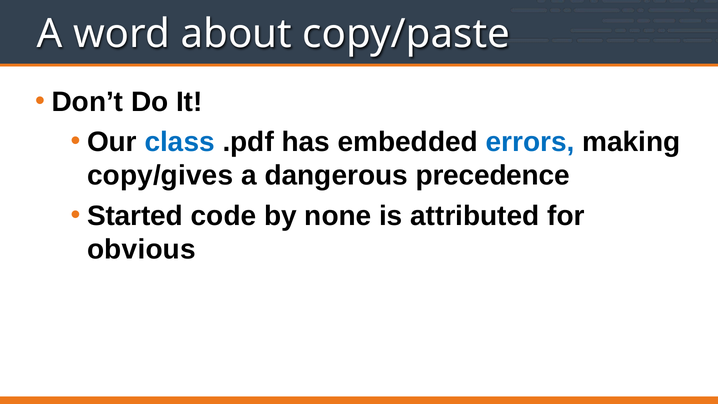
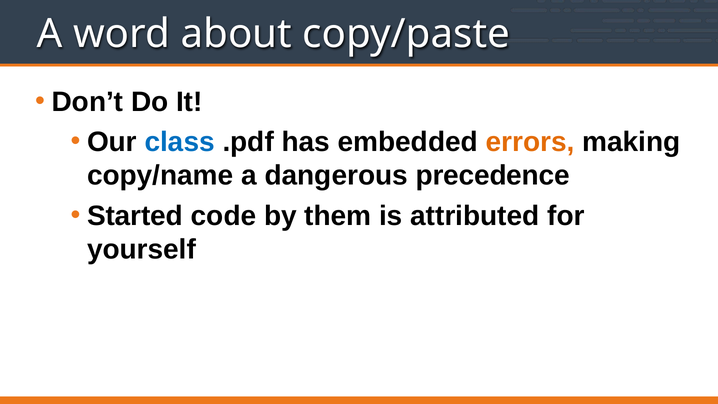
errors colour: blue -> orange (530, 142)
copy/gives: copy/gives -> copy/name (160, 176)
none: none -> them (338, 216)
obvious: obvious -> yourself (142, 250)
